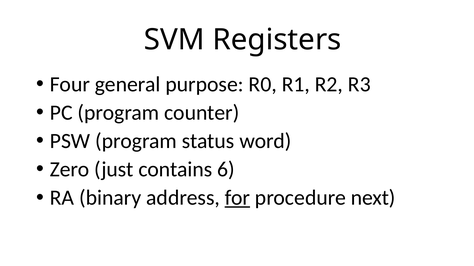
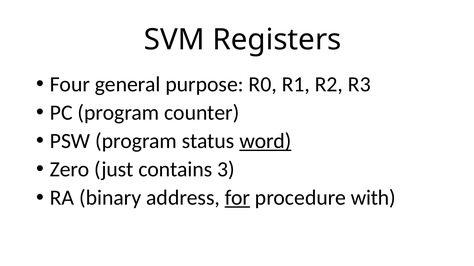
word underline: none -> present (265, 141)
6: 6 -> 3 (226, 170)
next: next -> with (373, 198)
